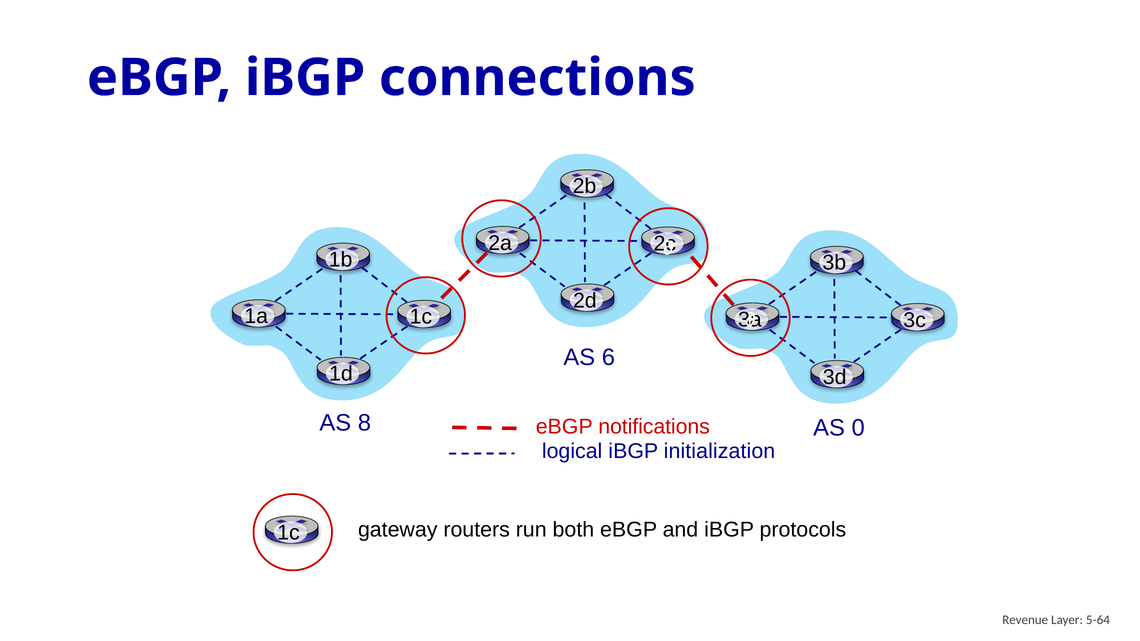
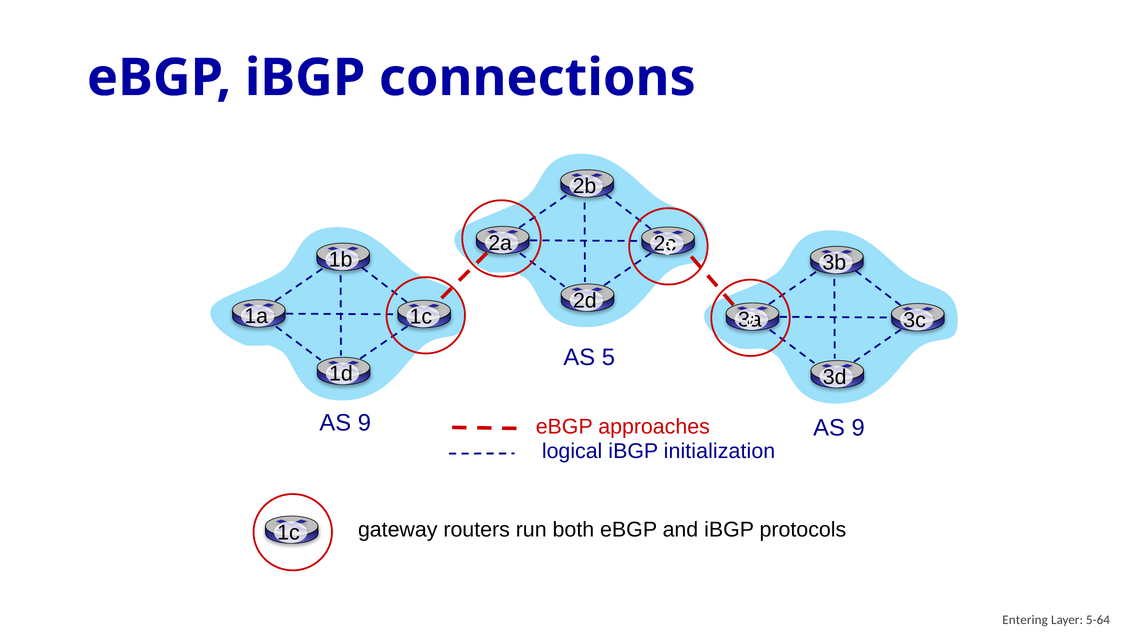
6: 6 -> 5 (608, 357)
8: 8 -> 9 (364, 423)
notifications: notifications -> approaches (654, 427)
0: 0 -> 9 (858, 428)
Revenue: Revenue -> Entering (1025, 620)
